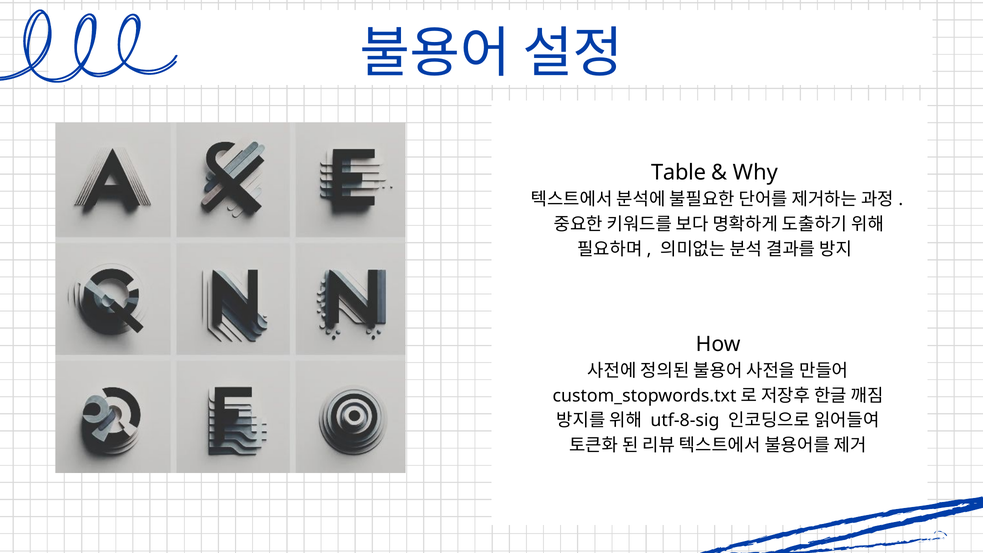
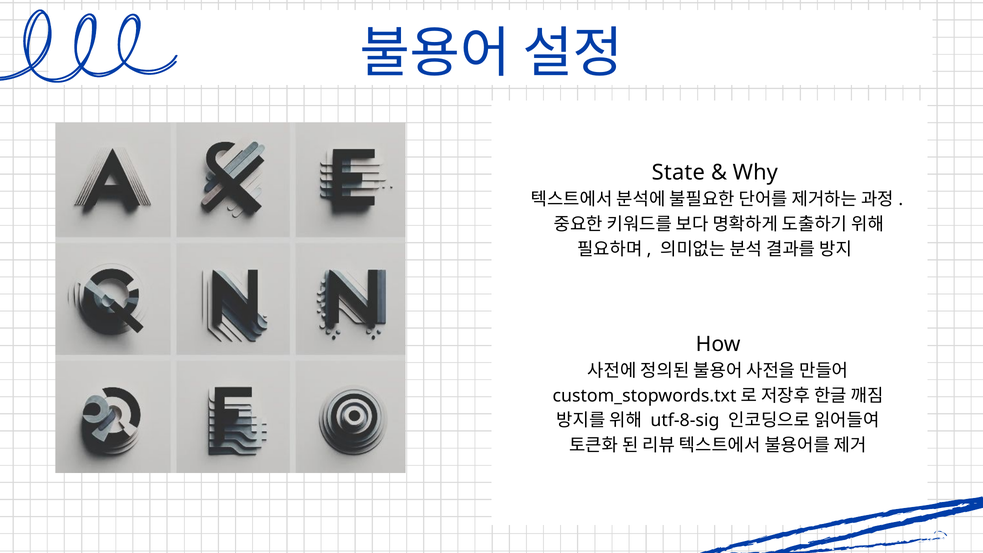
Table: Table -> State (678, 173)
